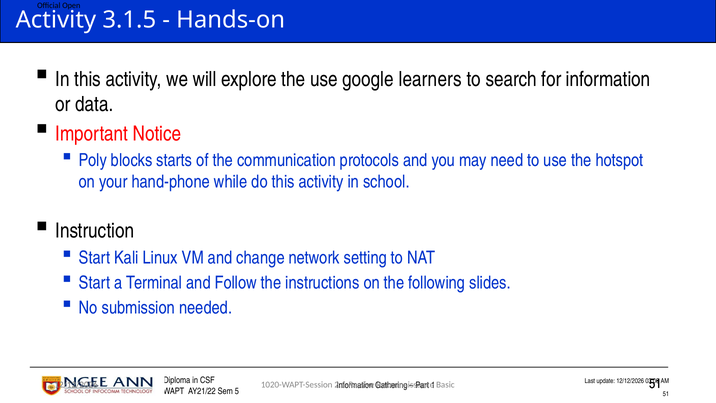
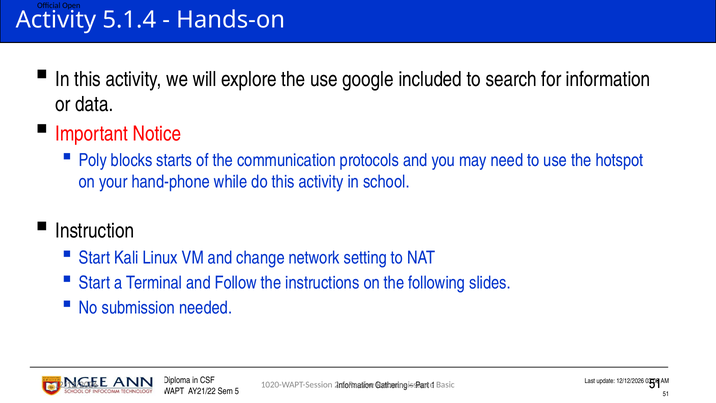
3.1.5: 3.1.5 -> 5.1.4 (129, 20)
learners: learners -> included (430, 79)
